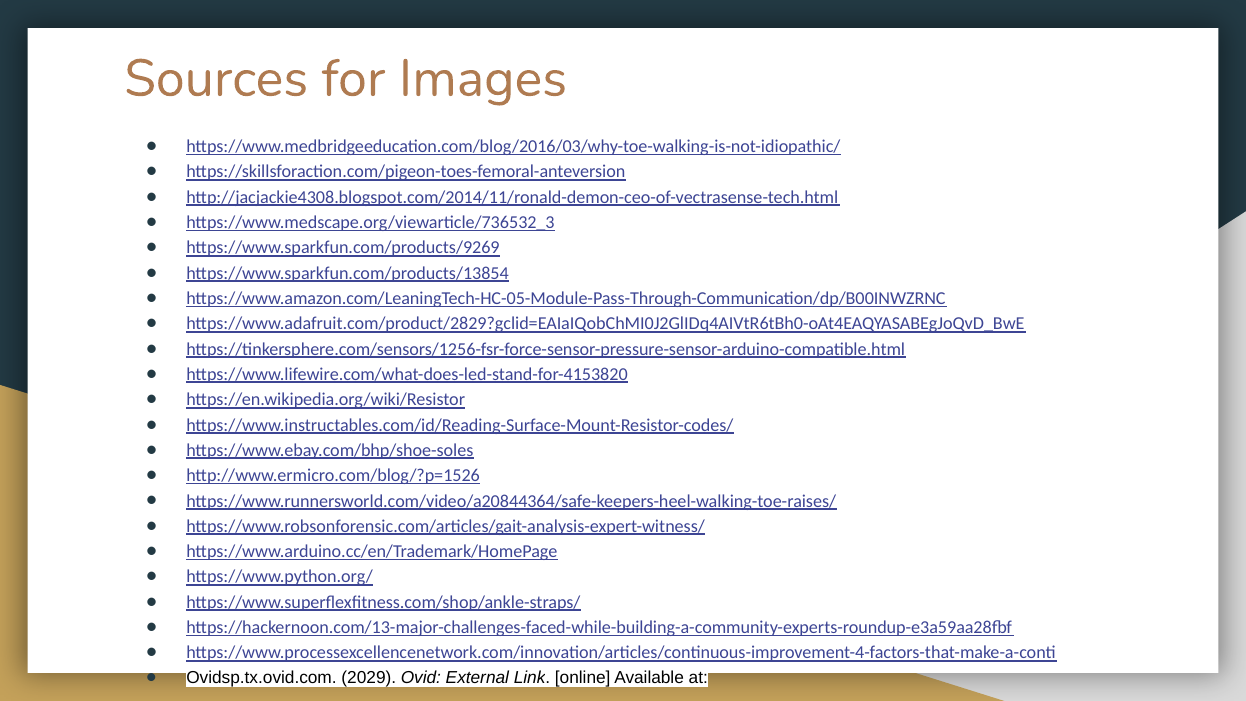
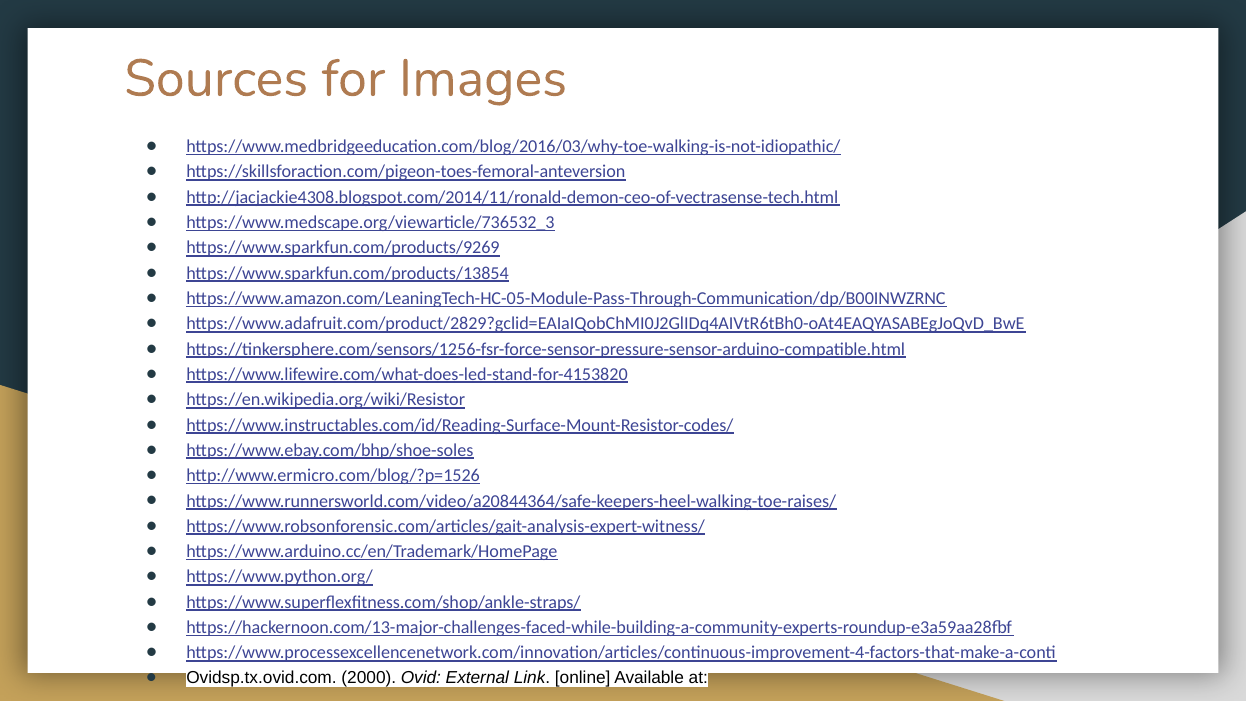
2029: 2029 -> 2000 (369, 677)
